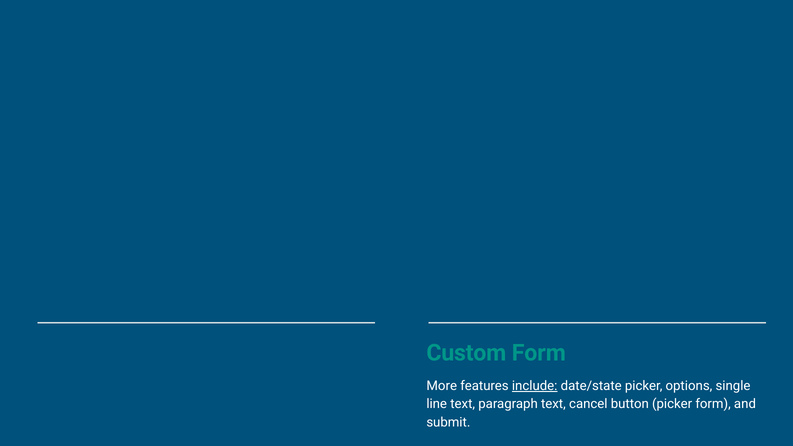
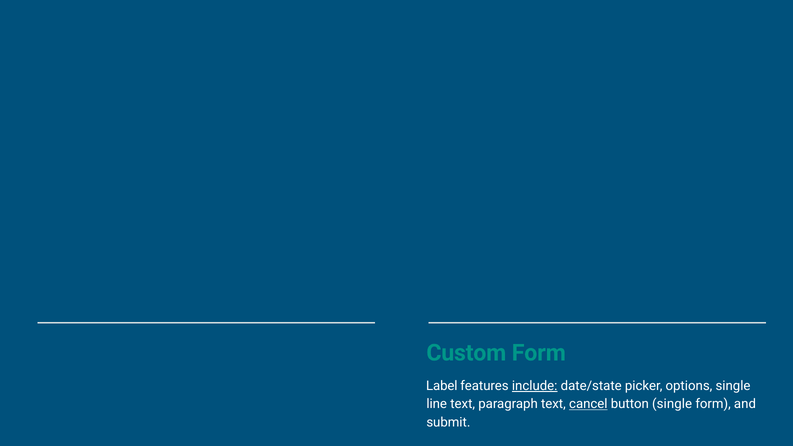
More: More -> Label (442, 386)
cancel underline: none -> present (588, 404)
button picker: picker -> single (672, 404)
